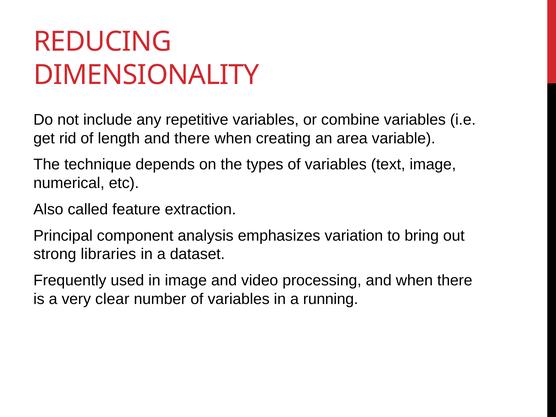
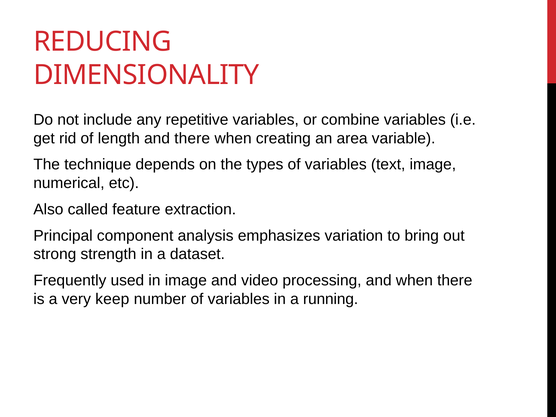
libraries: libraries -> strength (108, 254)
clear: clear -> keep (112, 299)
